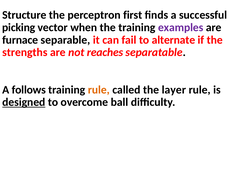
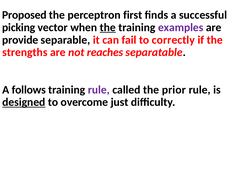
Structure: Structure -> Proposed (24, 15)
the underline: none -> present (108, 27)
furnace: furnace -> provide (20, 40)
alternate: alternate -> correctly (173, 40)
rule colour: orange -> purple (99, 90)
layer: layer -> prior (174, 90)
ball: ball -> just (120, 102)
